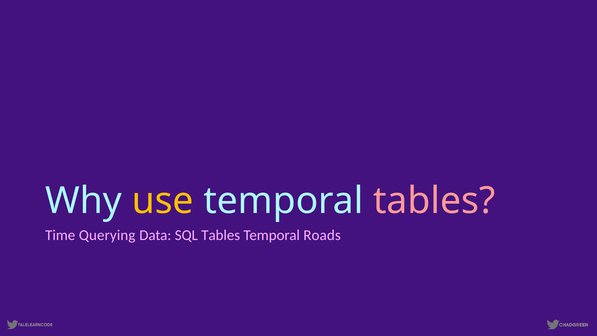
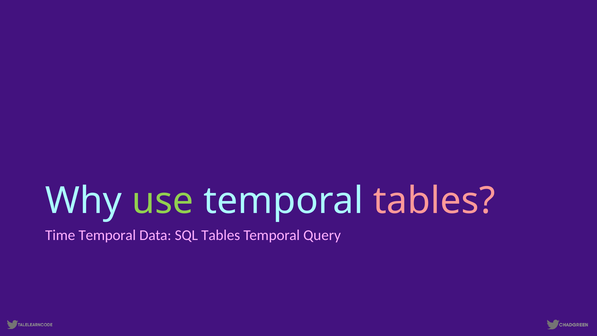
use colour: yellow -> light green (163, 201)
Time Querying: Querying -> Temporal (107, 235)
Roads: Roads -> Query (322, 235)
